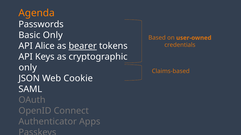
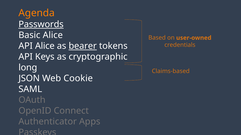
Passwords underline: none -> present (41, 24)
Basic Only: Only -> Alice (53, 35)
only: only -> long (28, 68)
